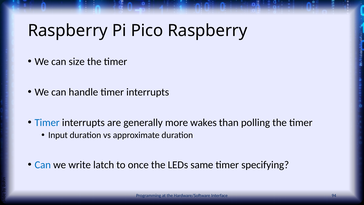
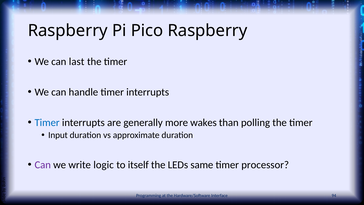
size: size -> last (77, 62)
Can colour: blue -> purple (43, 165)
latch: latch -> logic (104, 165)
once: once -> itself (138, 165)
specifying: specifying -> processor (265, 165)
